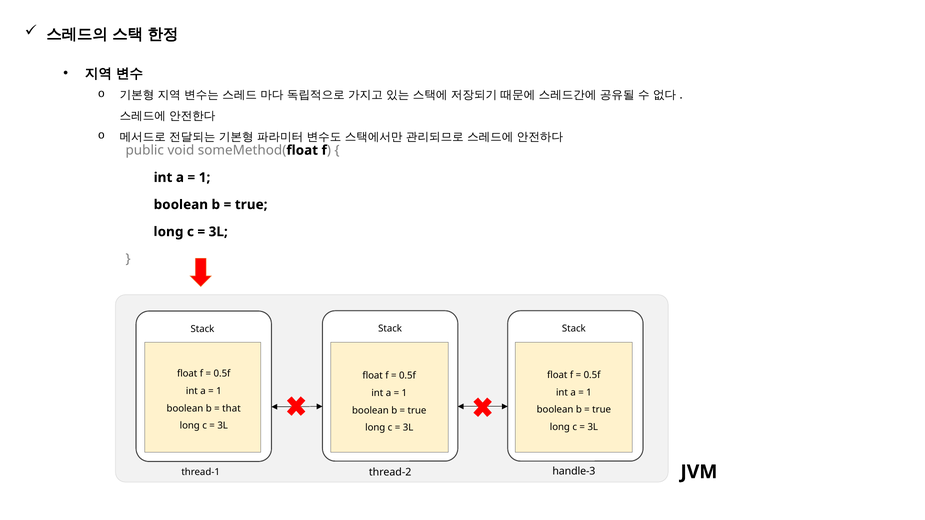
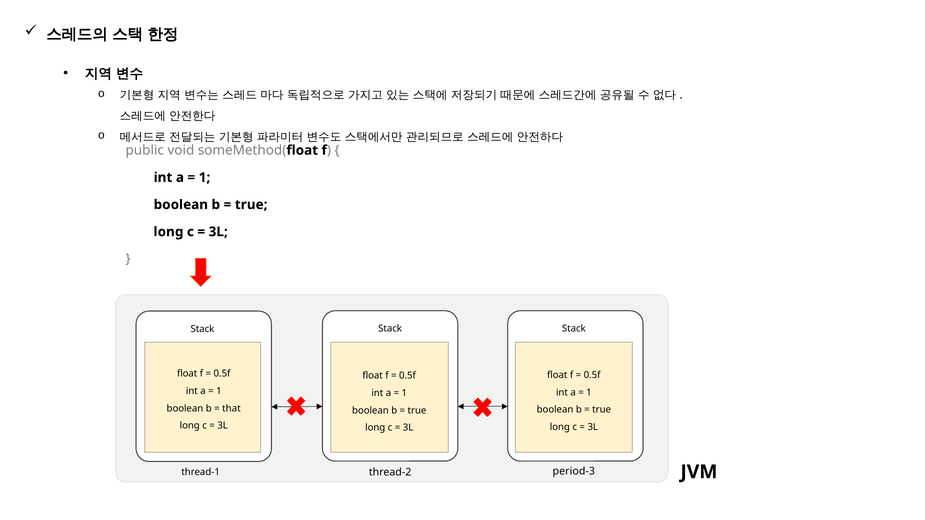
handle-3: handle-3 -> period-3 (574, 472)
